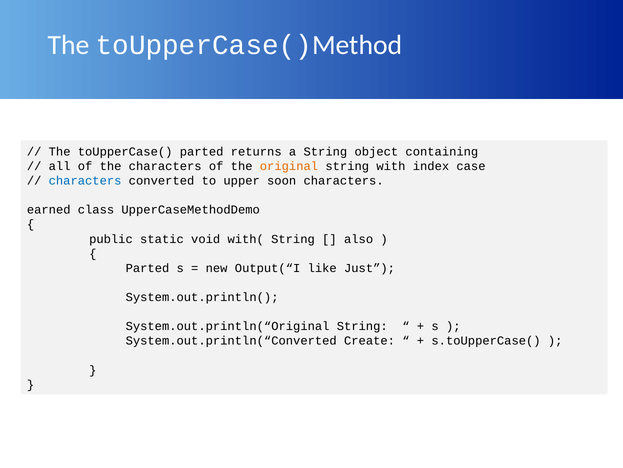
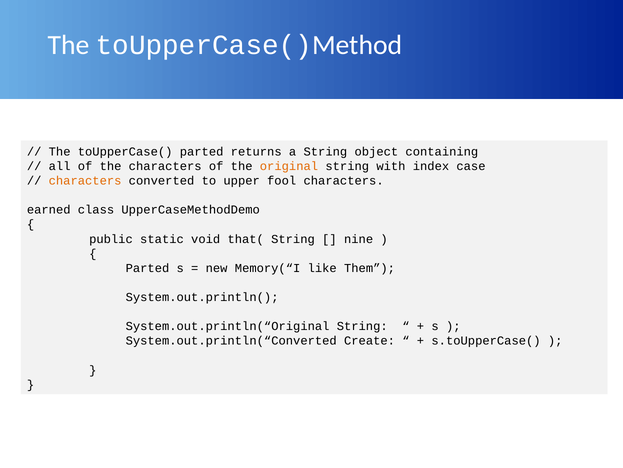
characters colour: blue -> orange (85, 180)
soon: soon -> fool (282, 180)
with(: with( -> that( (246, 239)
also: also -> nine (359, 239)
Output(“I: Output(“I -> Memory(“I (268, 268)
Just: Just -> Them (370, 268)
